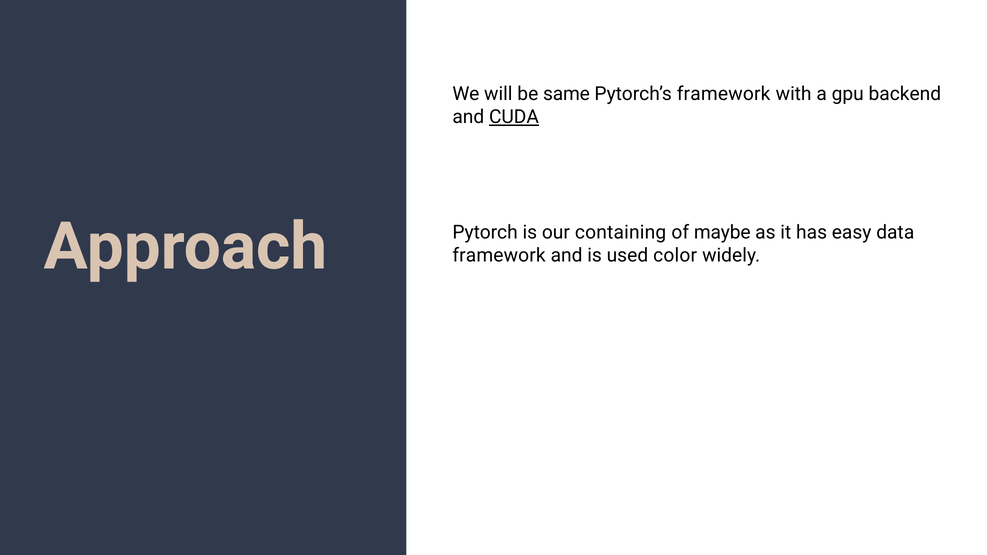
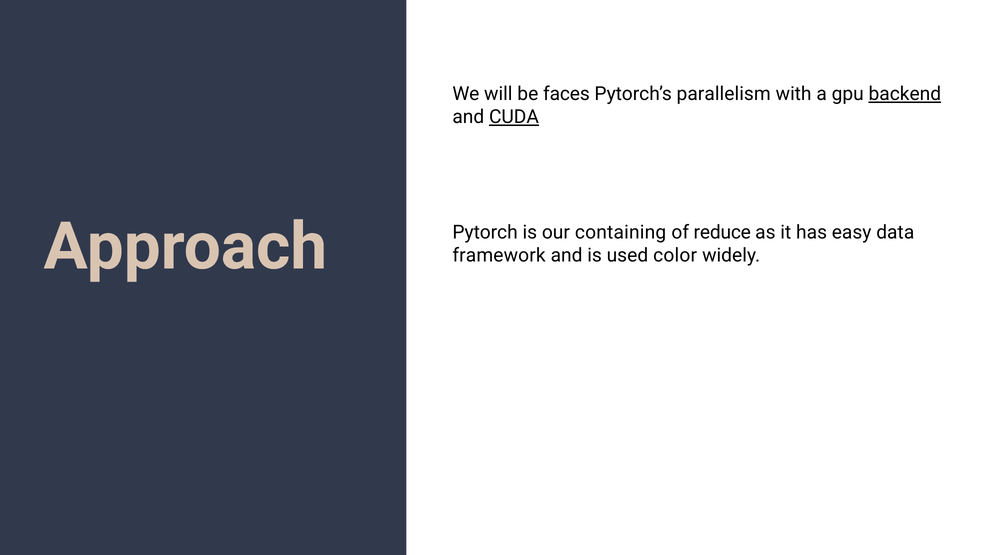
same: same -> faces (566, 94)
Pytorch’s framework: framework -> parallelism (724, 94)
backend underline: none -> present (905, 94)
maybe: maybe -> reduce (722, 232)
